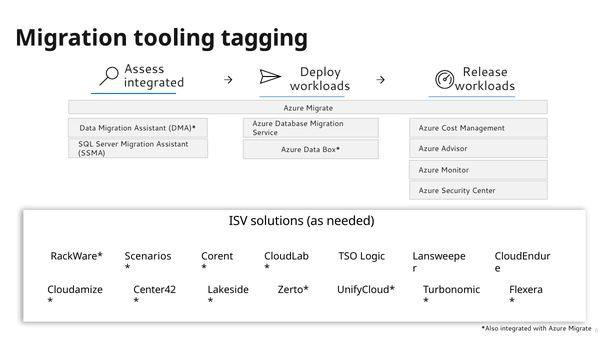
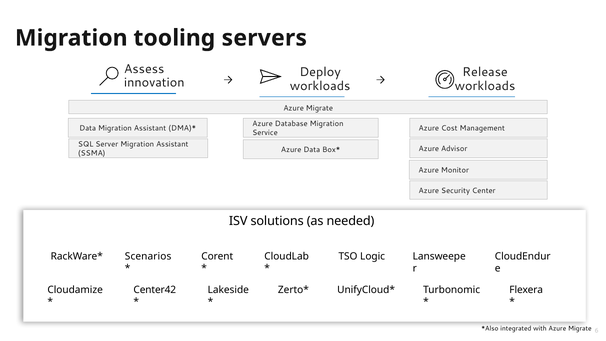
tagging: tagging -> servers (264, 38)
integrated: integrated -> innovation (154, 83)
